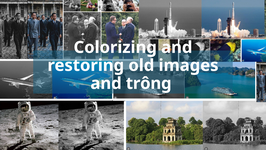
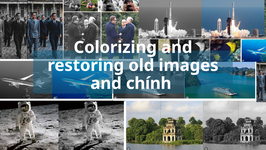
trông: trông -> chính (149, 83)
